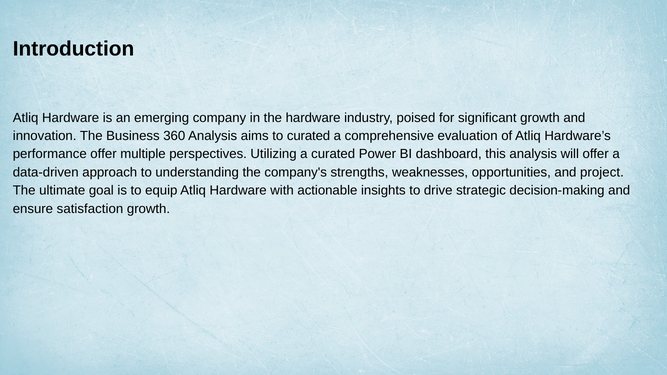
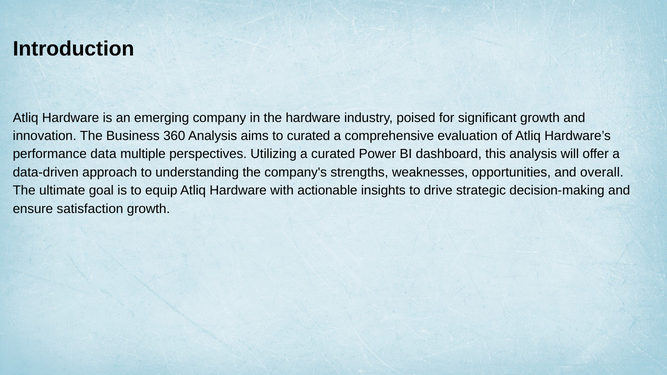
performance offer: offer -> data (103, 154)
project: project -> overall (602, 172)
